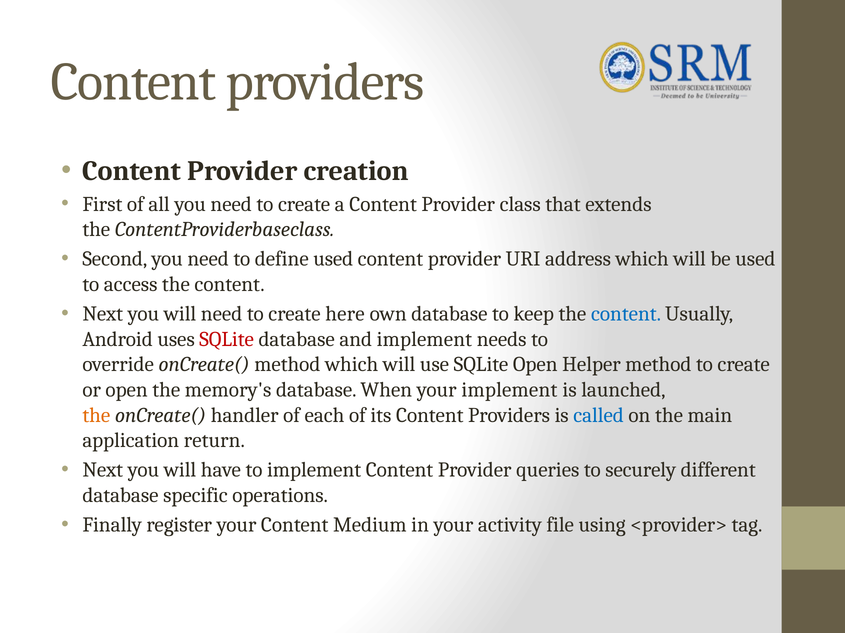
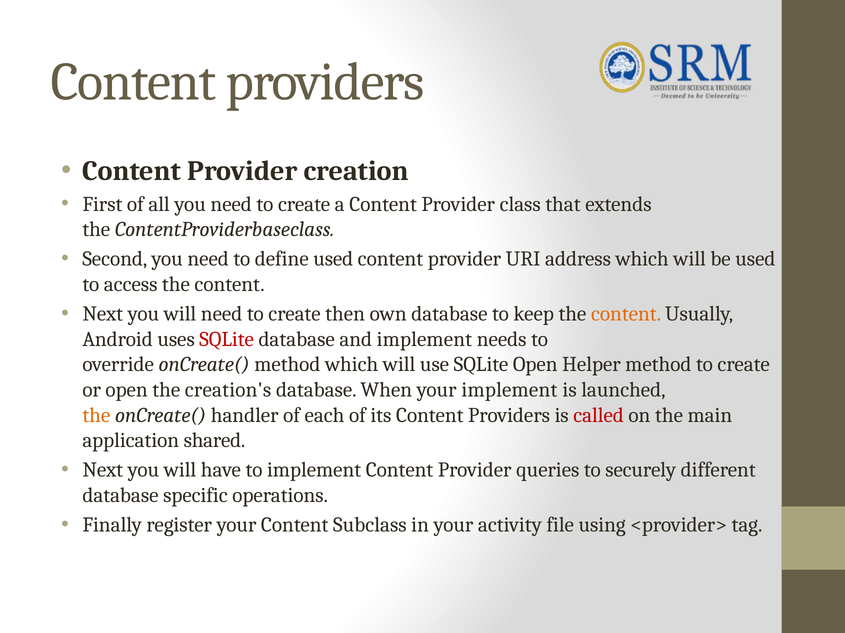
here: here -> then (345, 314)
content colour: blue -> orange (626, 314)
memory's: memory's -> creation's (228, 390)
called colour: blue -> red (599, 416)
return: return -> shared (215, 441)
Medium: Medium -> Subclass (370, 525)
